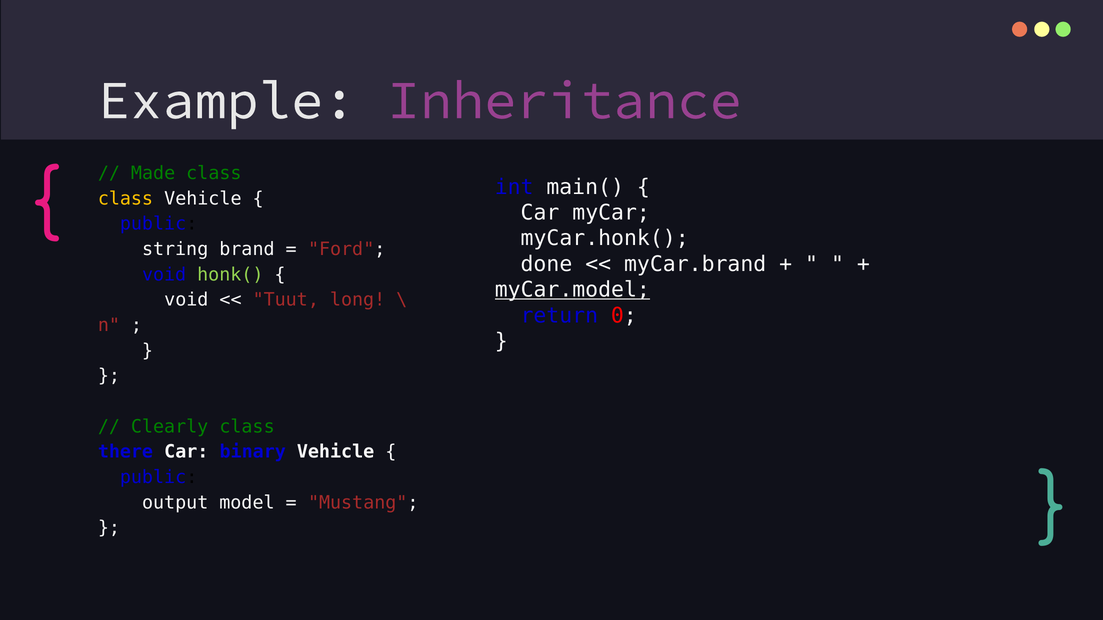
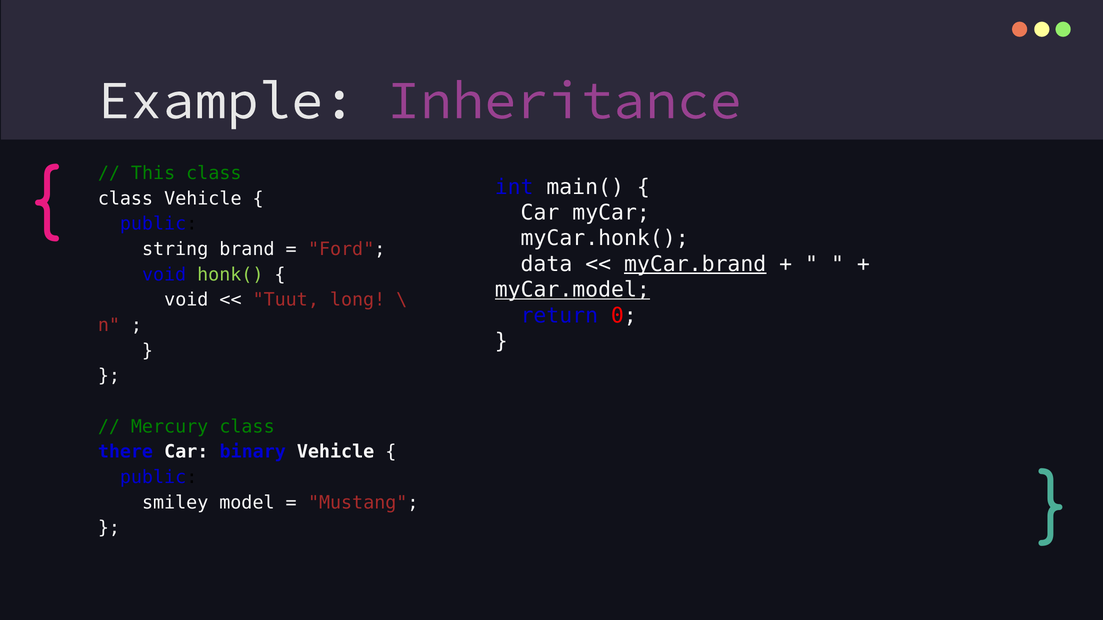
Made: Made -> This (153, 173)
class colour: yellow -> white (125, 199)
done: done -> data (546, 264)
myCar.brand underline: none -> present (695, 264)
Clearly: Clearly -> Mercury (170, 427)
output: output -> smiley (175, 503)
